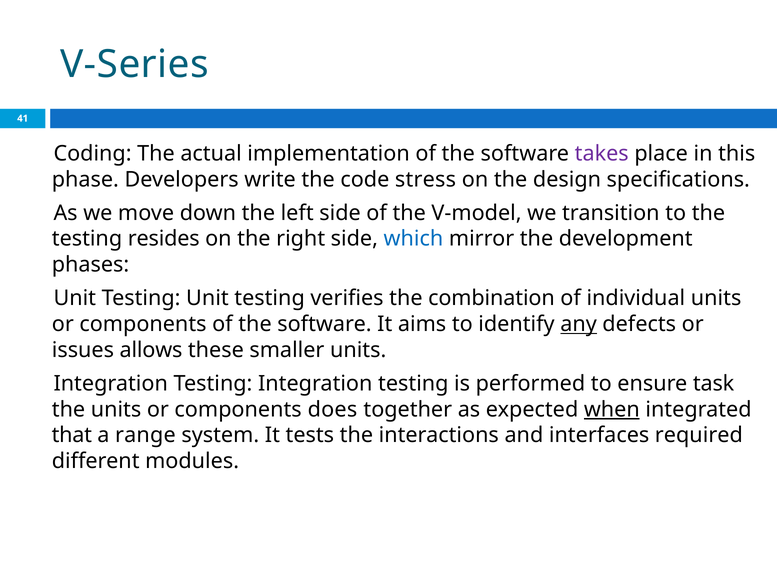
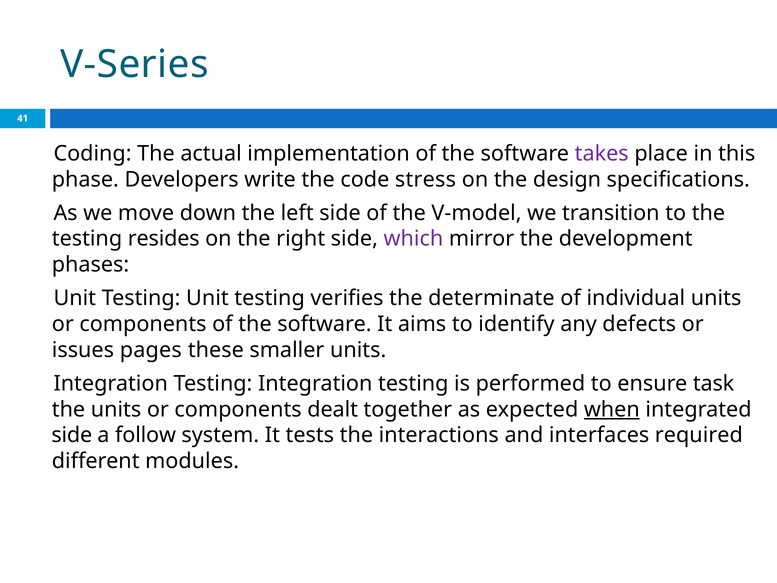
which colour: blue -> purple (413, 239)
combination: combination -> determinate (491, 298)
any underline: present -> none (579, 324)
allows: allows -> pages (151, 350)
does: does -> dealt (333, 409)
that: that -> side (72, 435)
range: range -> follow (146, 435)
